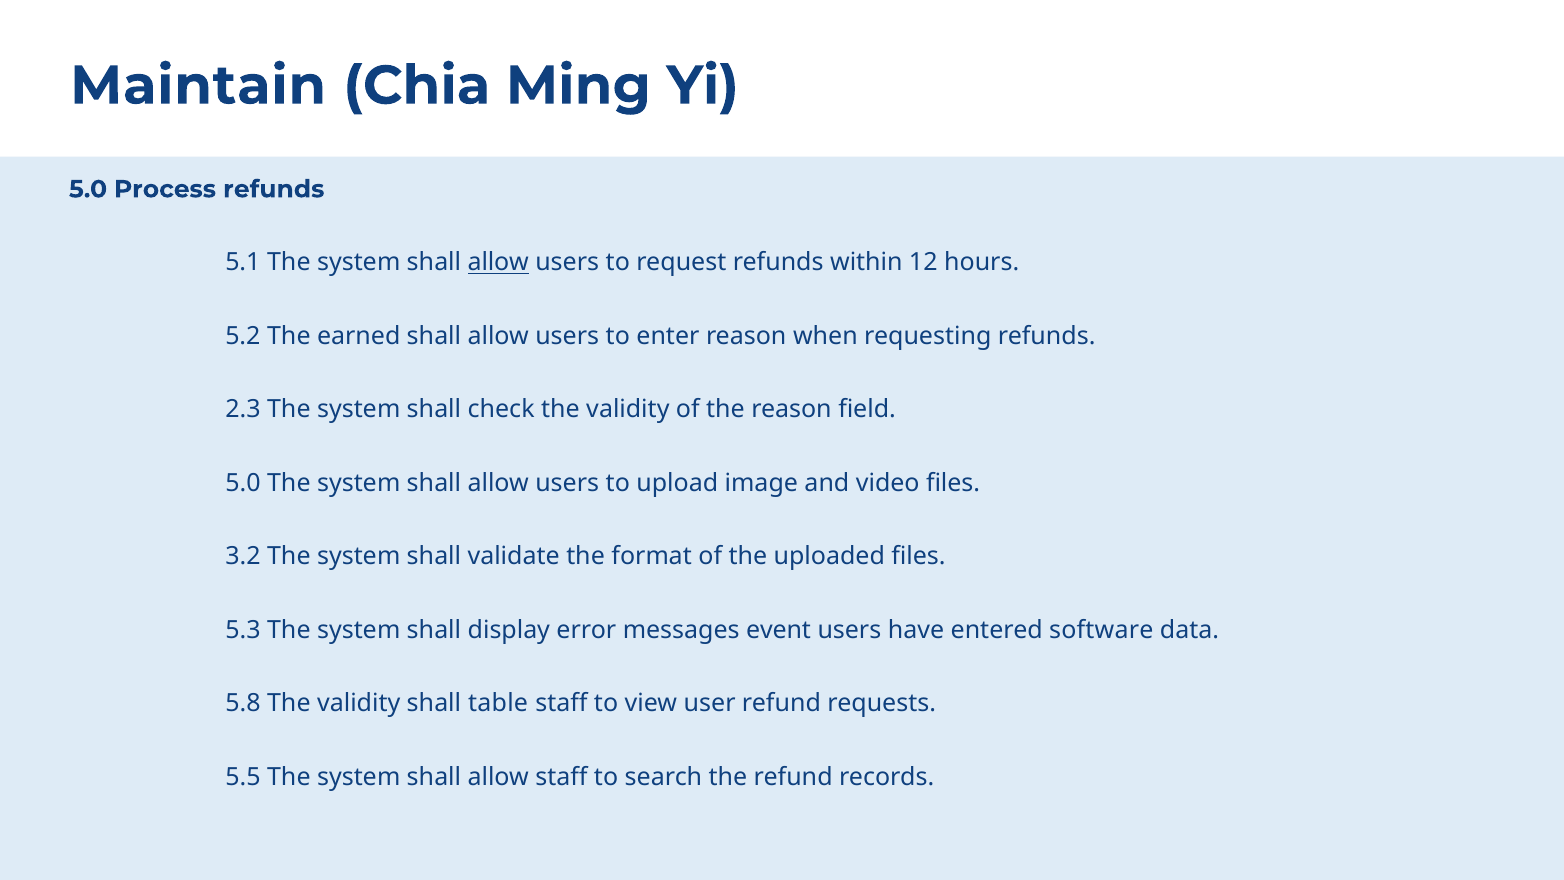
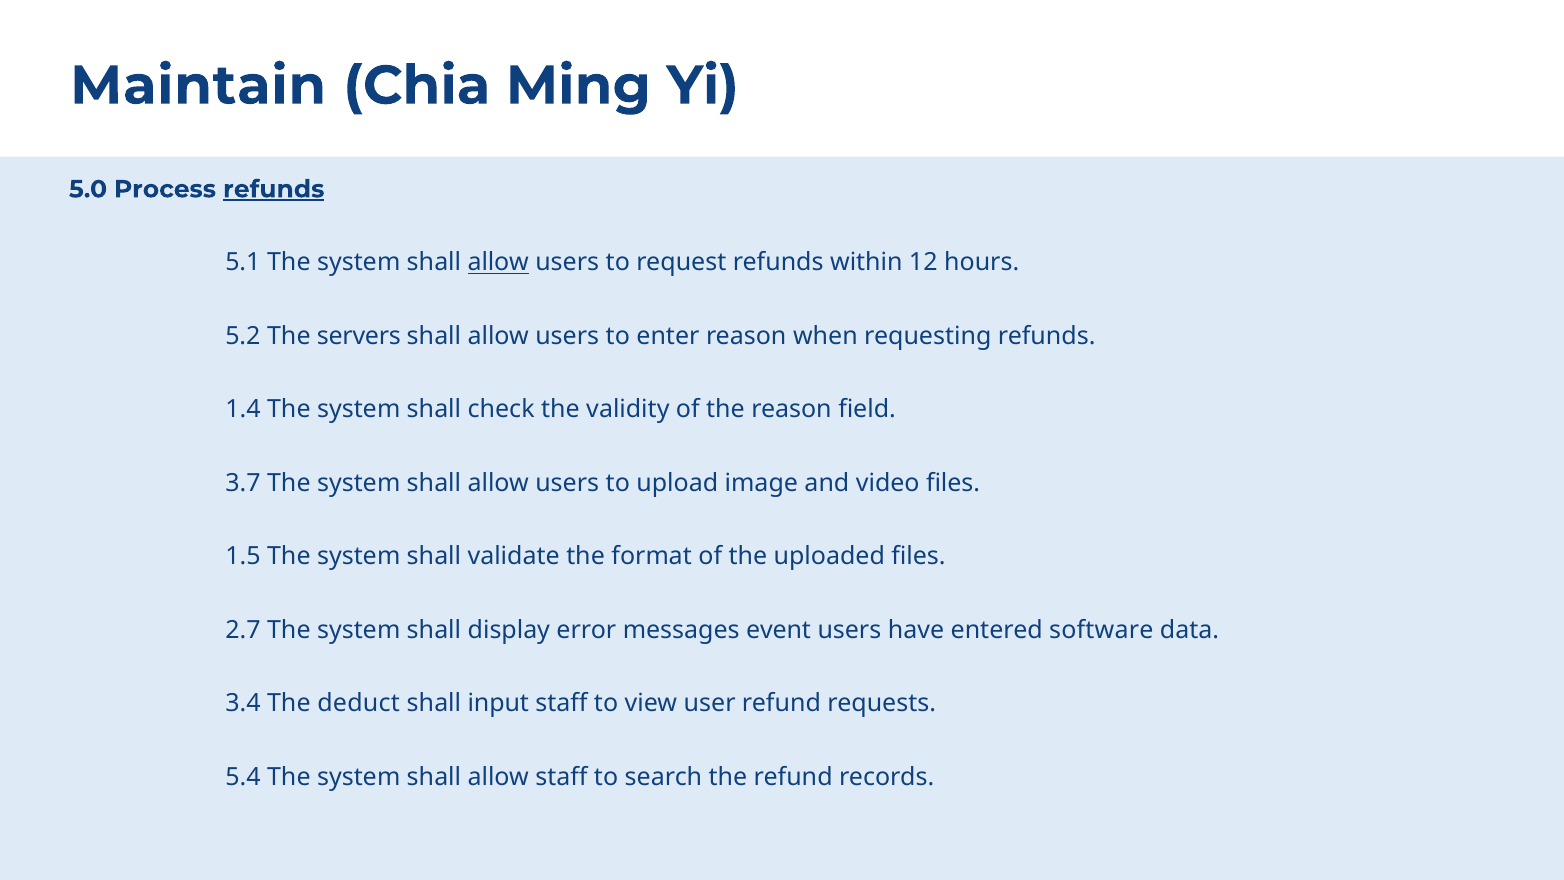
refunds underline: none -> present (274, 189)
earned: earned -> servers (359, 336)
2.3: 2.3 -> 1.4 (243, 410)
5.0: 5.0 -> 3.7 (243, 483)
3.2: 3.2 -> 1.5 (243, 556)
5.3: 5.3 -> 2.7 (243, 630)
5.8: 5.8 -> 3.4 (243, 703)
validity: validity -> deduct (359, 703)
table: table -> input (498, 703)
5.5: 5.5 -> 5.4 (243, 777)
